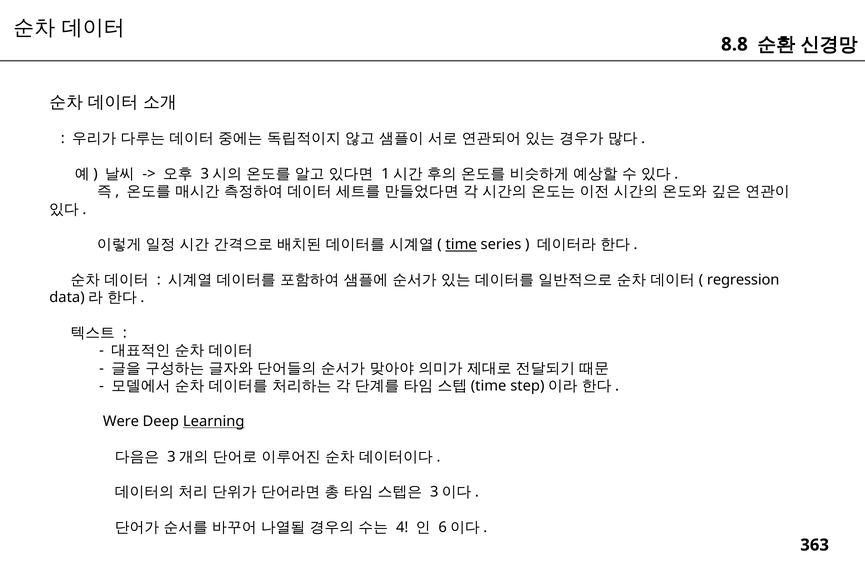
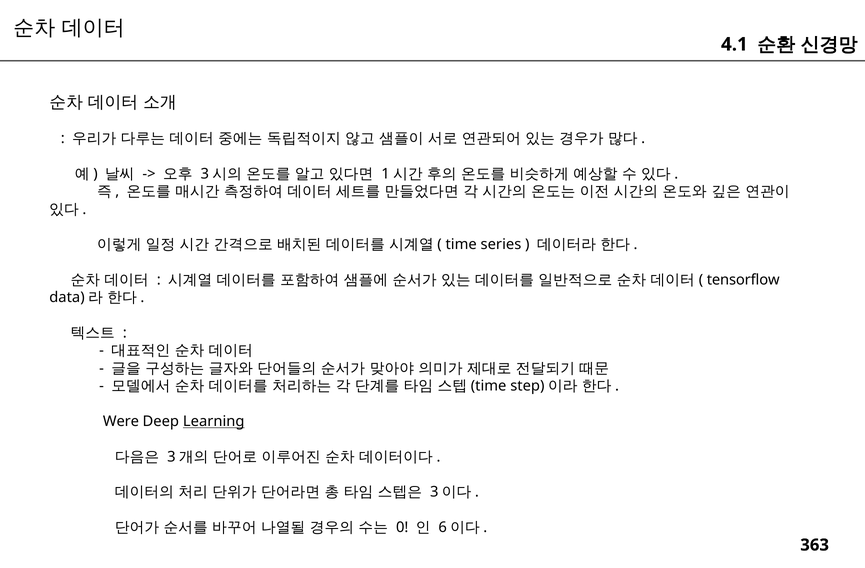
8.8: 8.8 -> 4.1 (734, 44)
time underline: present -> none (461, 245)
regression: regression -> tensorflow (743, 280)
4: 4 -> 0 (402, 528)
